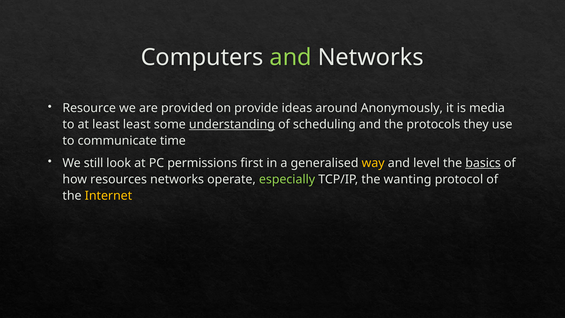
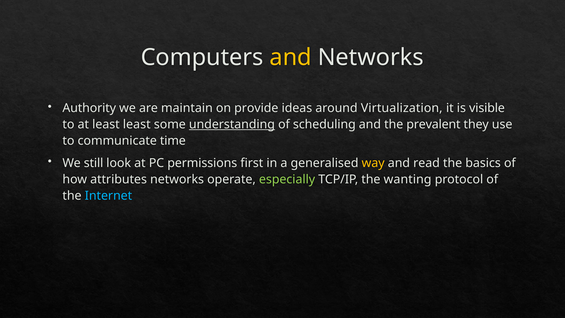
and colour: light green -> yellow (291, 57)
Resource: Resource -> Authority (89, 108)
provided: provided -> maintain (187, 108)
Anonymously: Anonymously -> Virtualization (402, 108)
media: media -> visible (487, 108)
protocols: protocols -> prevalent (433, 124)
level: level -> read (427, 163)
basics underline: present -> none (483, 163)
resources: resources -> attributes (119, 179)
Internet colour: yellow -> light blue (108, 196)
